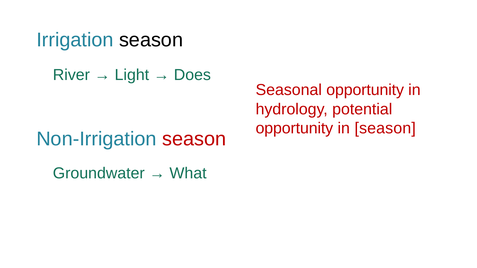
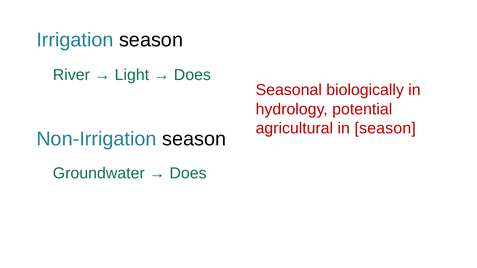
Seasonal opportunity: opportunity -> biologically (365, 90)
opportunity: opportunity -> agricultural (294, 128)
season colour: red -> black (194, 139)
What: What -> Does (188, 174)
